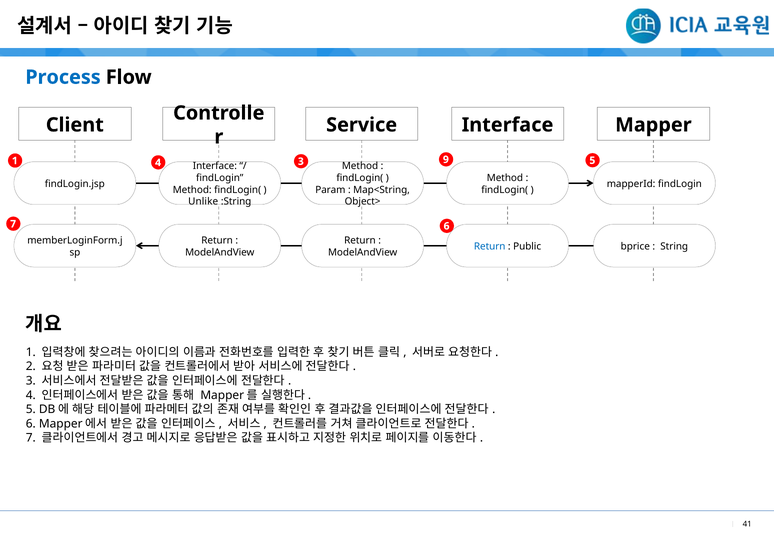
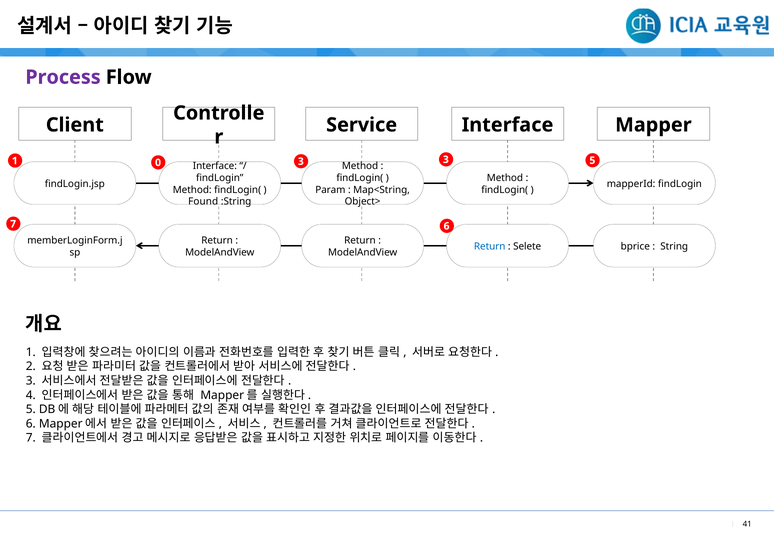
Process colour: blue -> purple (63, 77)
1 4: 4 -> 0 (158, 163)
3 9: 9 -> 3 (446, 160)
Unlike: Unlike -> Found (203, 202)
Public: Public -> Selete (527, 246)
